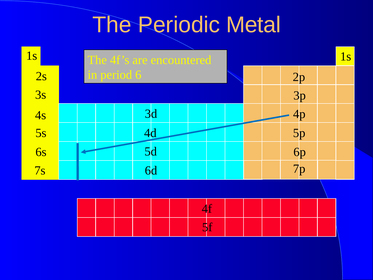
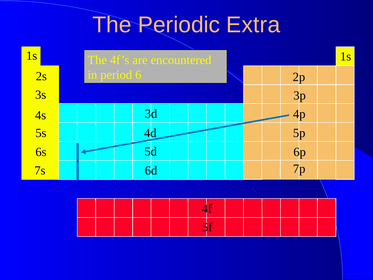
Metal: Metal -> Extra (253, 25)
